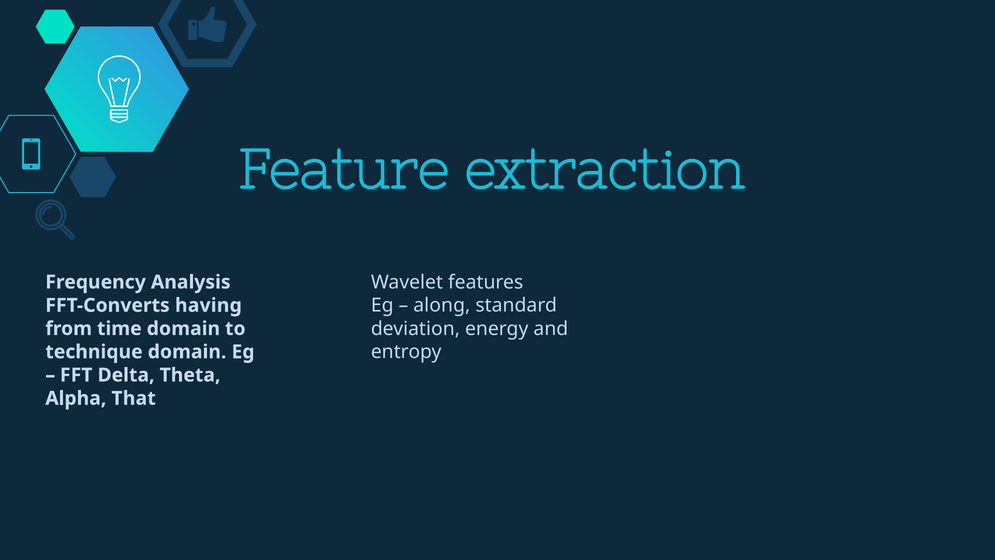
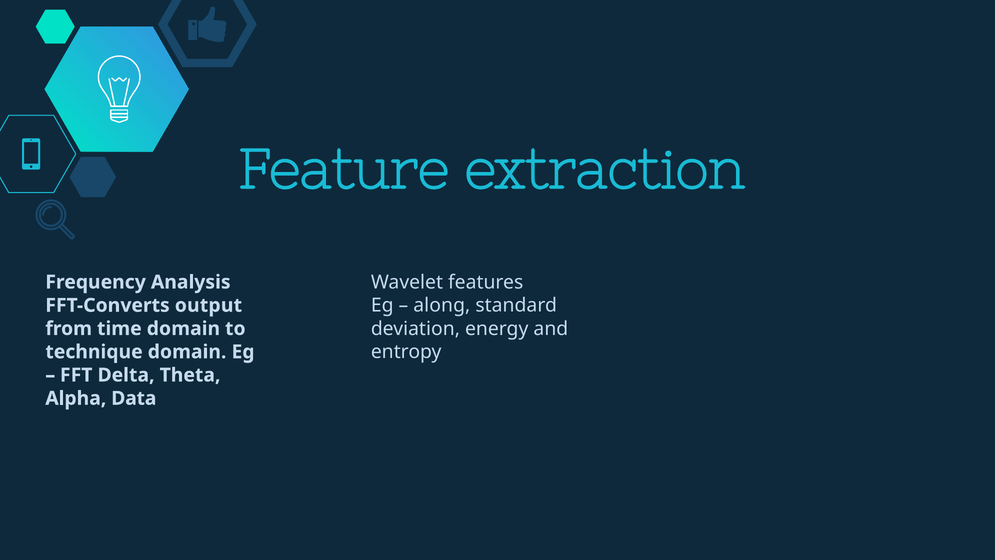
having: having -> output (208, 305)
That: That -> Data (134, 398)
